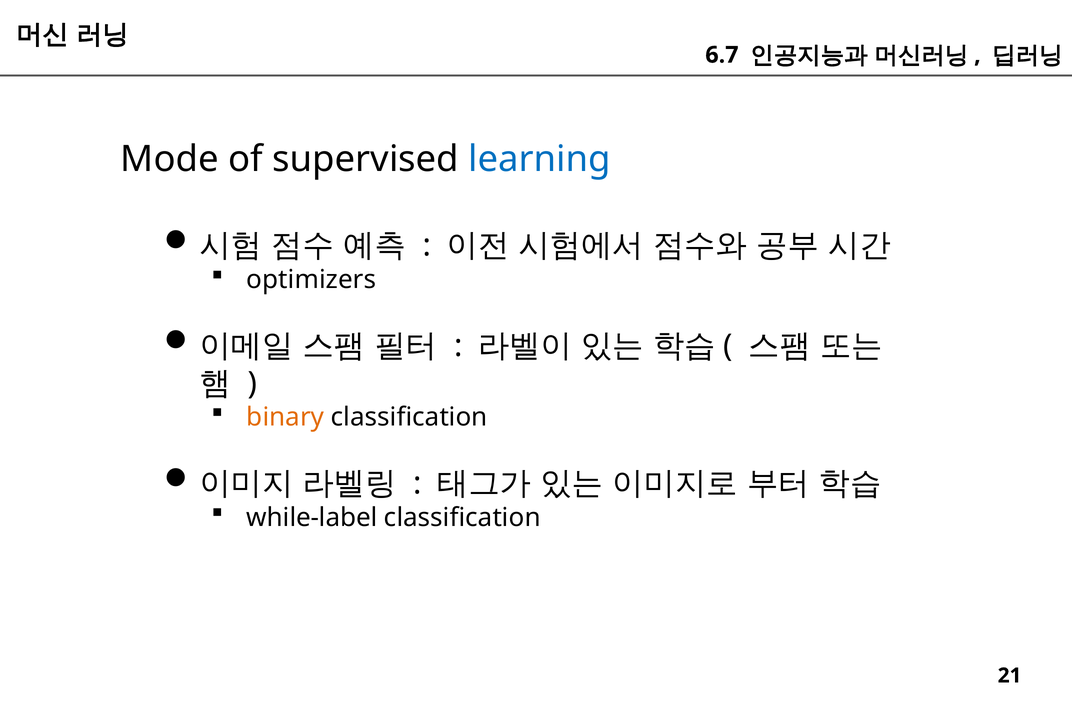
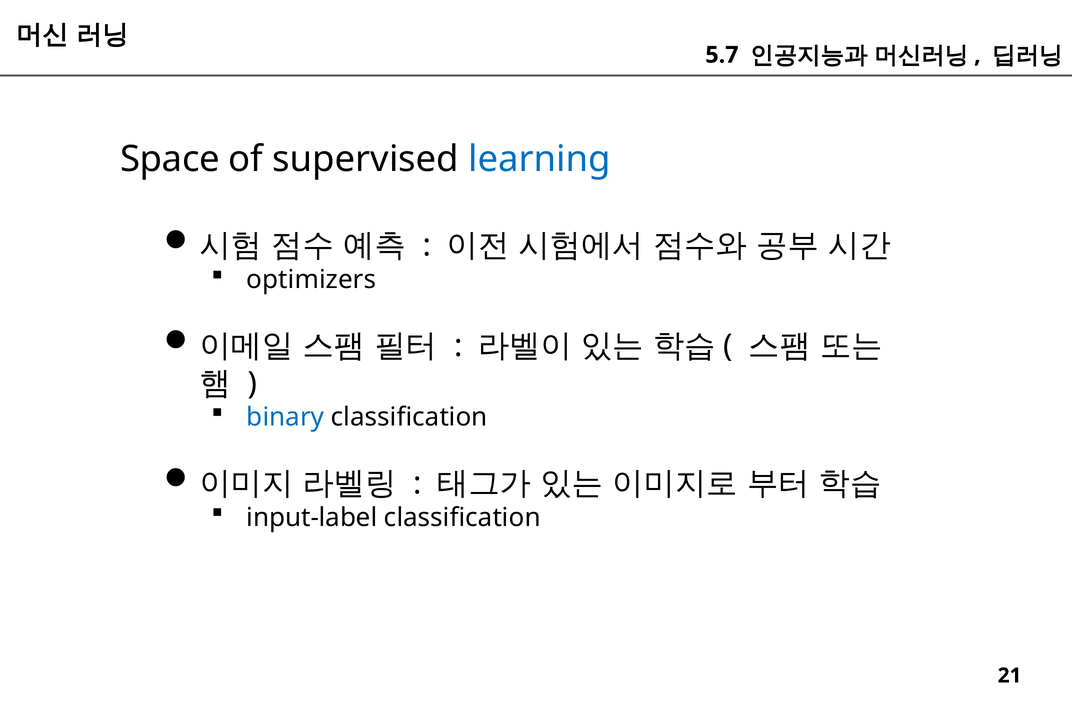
6.7: 6.7 -> 5.7 (722, 55)
Mode: Mode -> Space (170, 159)
binary colour: orange -> blue (285, 417)
while-label: while-label -> input-label (312, 518)
